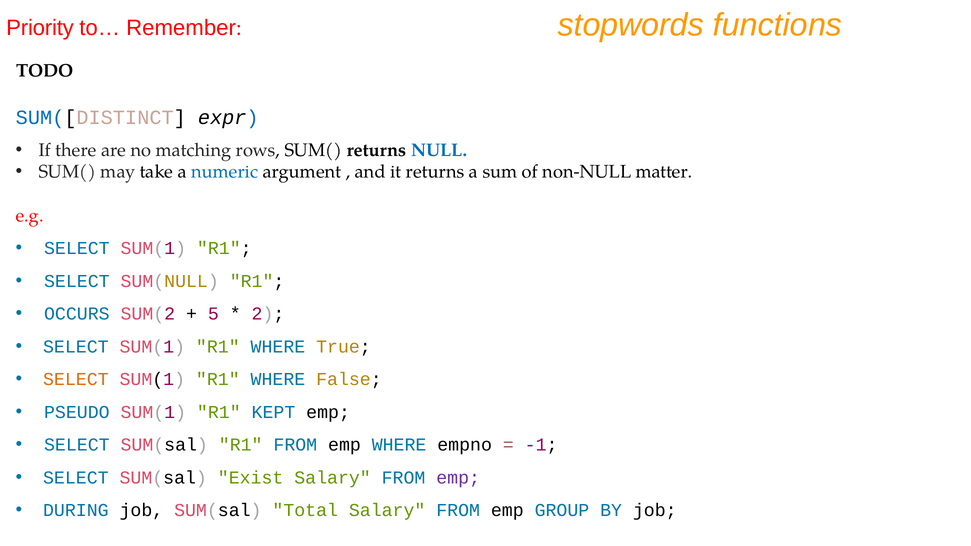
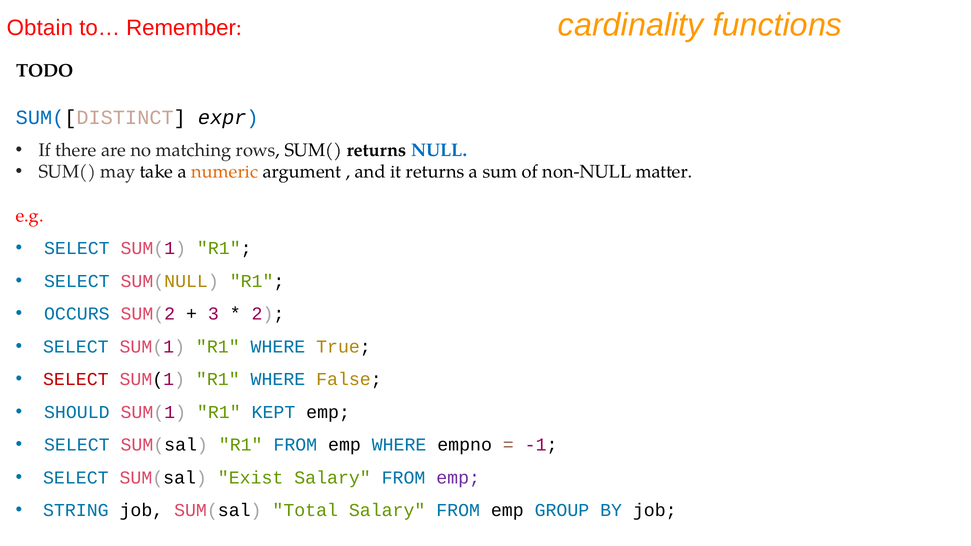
Priority: Priority -> Obtain (40, 28)
stopwords: stopwords -> cardinality (631, 25)
numeric colour: blue -> orange (225, 172)
5: 5 -> 3 (213, 314)
SELECT colour: orange -> red (76, 379)
PSEUDO: PSEUDO -> SHOULD (77, 412)
DURING: DURING -> STRING (76, 511)
